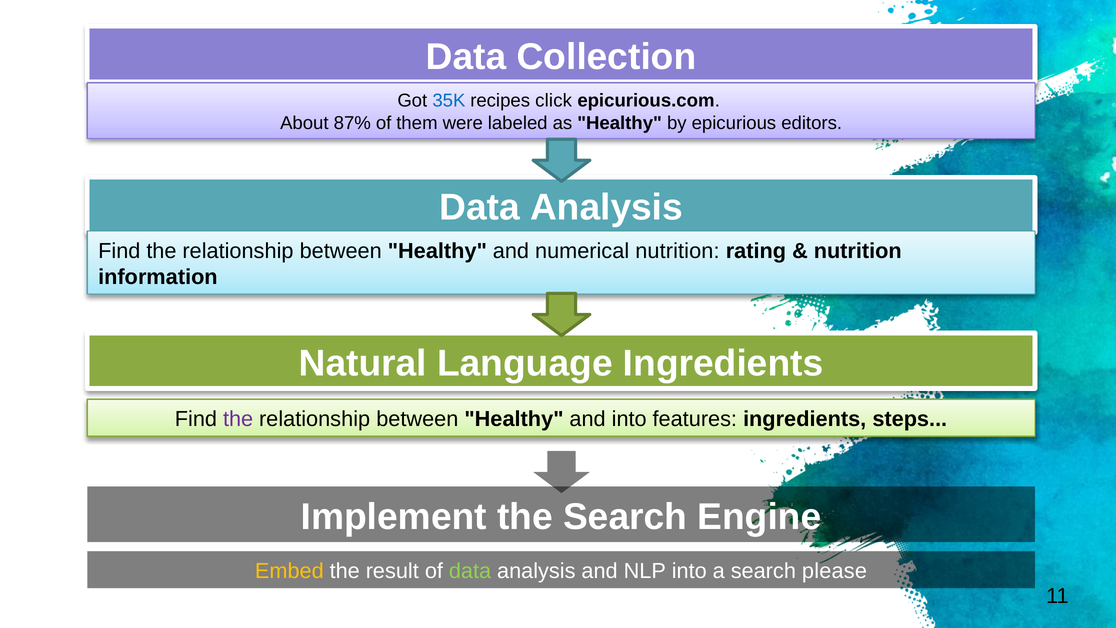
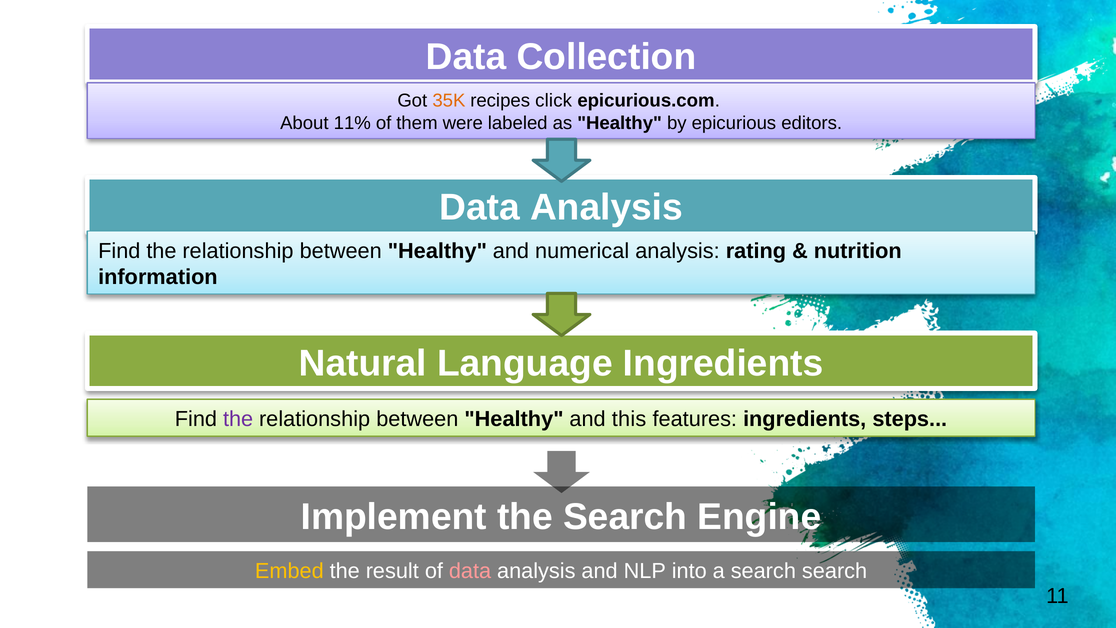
35K colour: blue -> orange (449, 101)
87%: 87% -> 11% (352, 123)
numerical nutrition: nutrition -> analysis (677, 251)
and into: into -> this (629, 419)
data colour: light green -> pink (470, 571)
search please: please -> search (835, 571)
